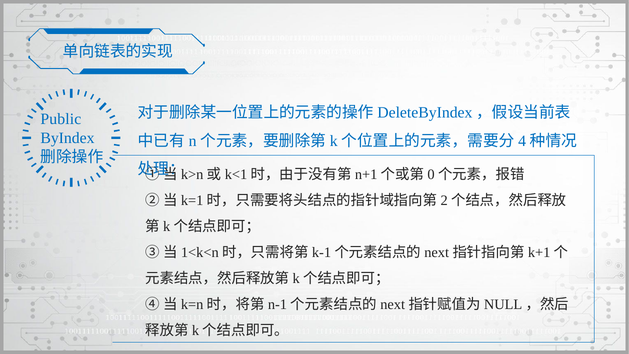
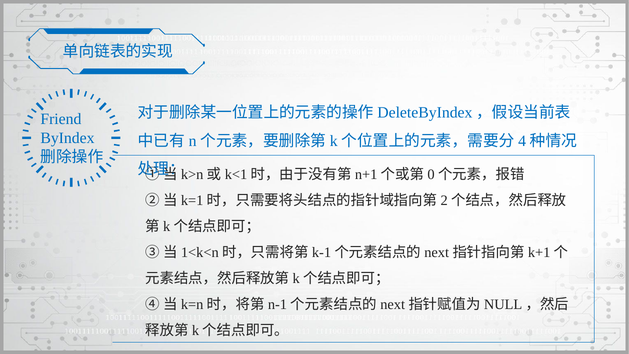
Public: Public -> Friend (61, 119)
